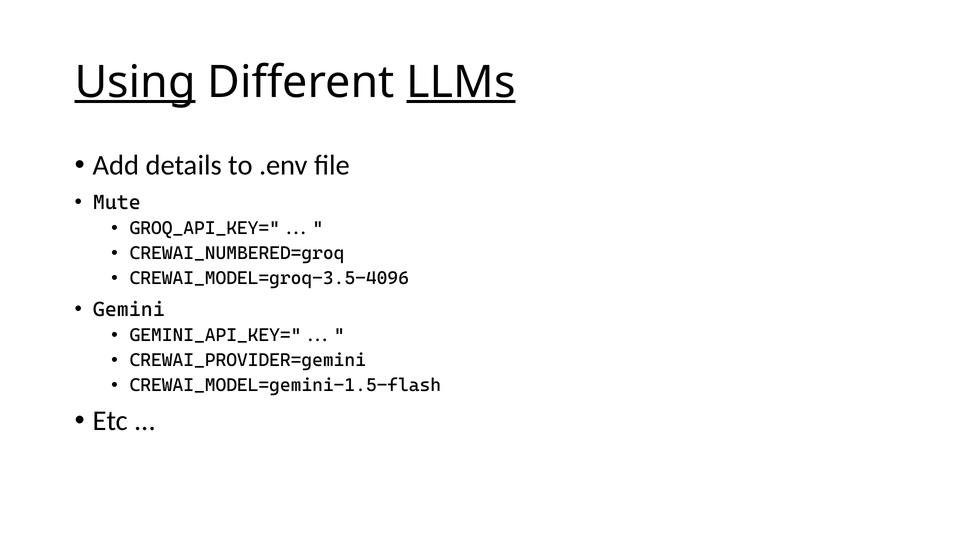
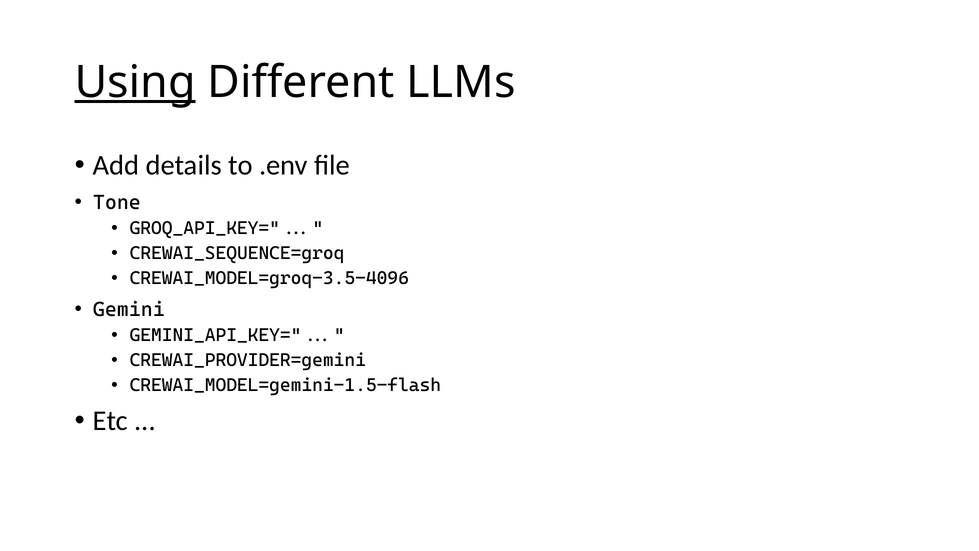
LLMs underline: present -> none (461, 82)
Mute: Mute -> Tone (117, 202)
CREWAI_NUMBERED=groq: CREWAI_NUMBERED=groq -> CREWAI_SEQUENCE=groq (237, 253)
